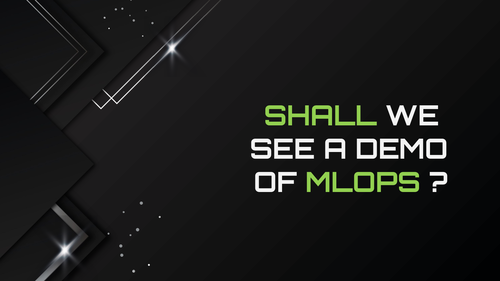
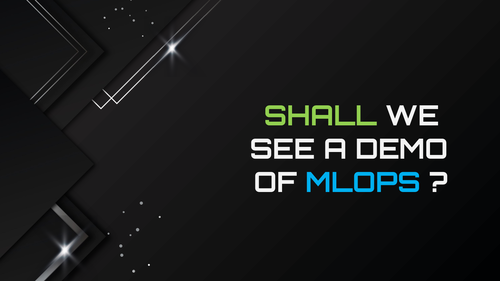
MLOPS colour: light green -> light blue (363, 183)
